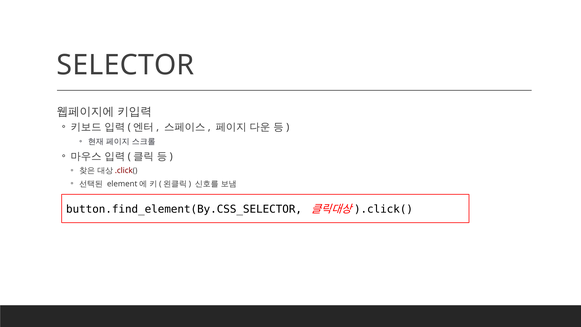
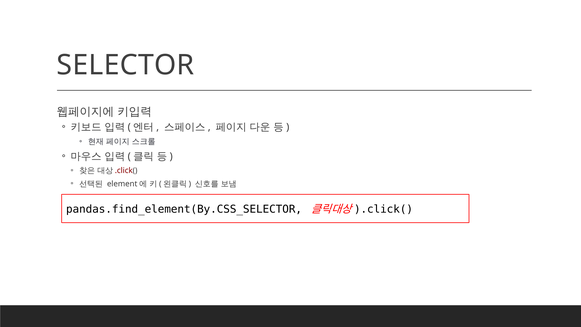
button.find_element(By.CSS_SELECTOR: button.find_element(By.CSS_SELECTOR -> pandas.find_element(By.CSS_SELECTOR (184, 209)
